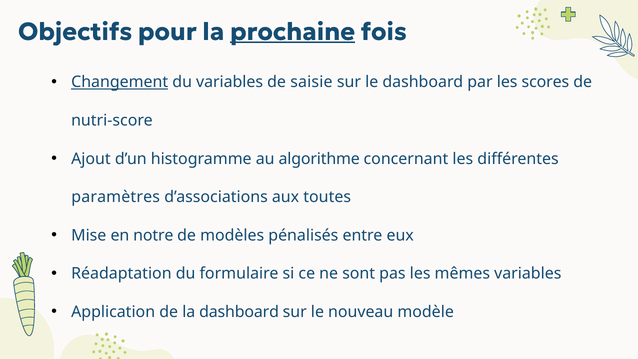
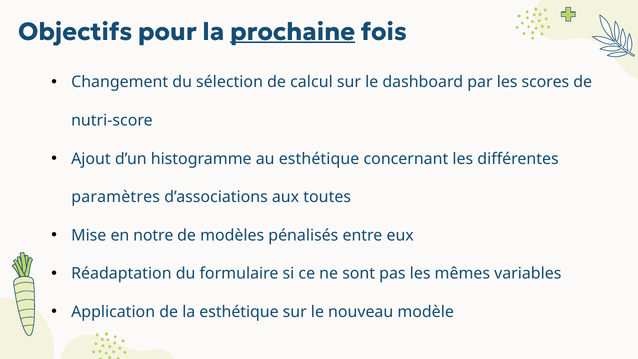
Changement underline: present -> none (120, 82)
du variables: variables -> sélection (230, 82)
saisie: saisie -> calcul (311, 82)
au algorithme: algorithme -> esthétique (319, 159)
la dashboard: dashboard -> esthétique (239, 312)
